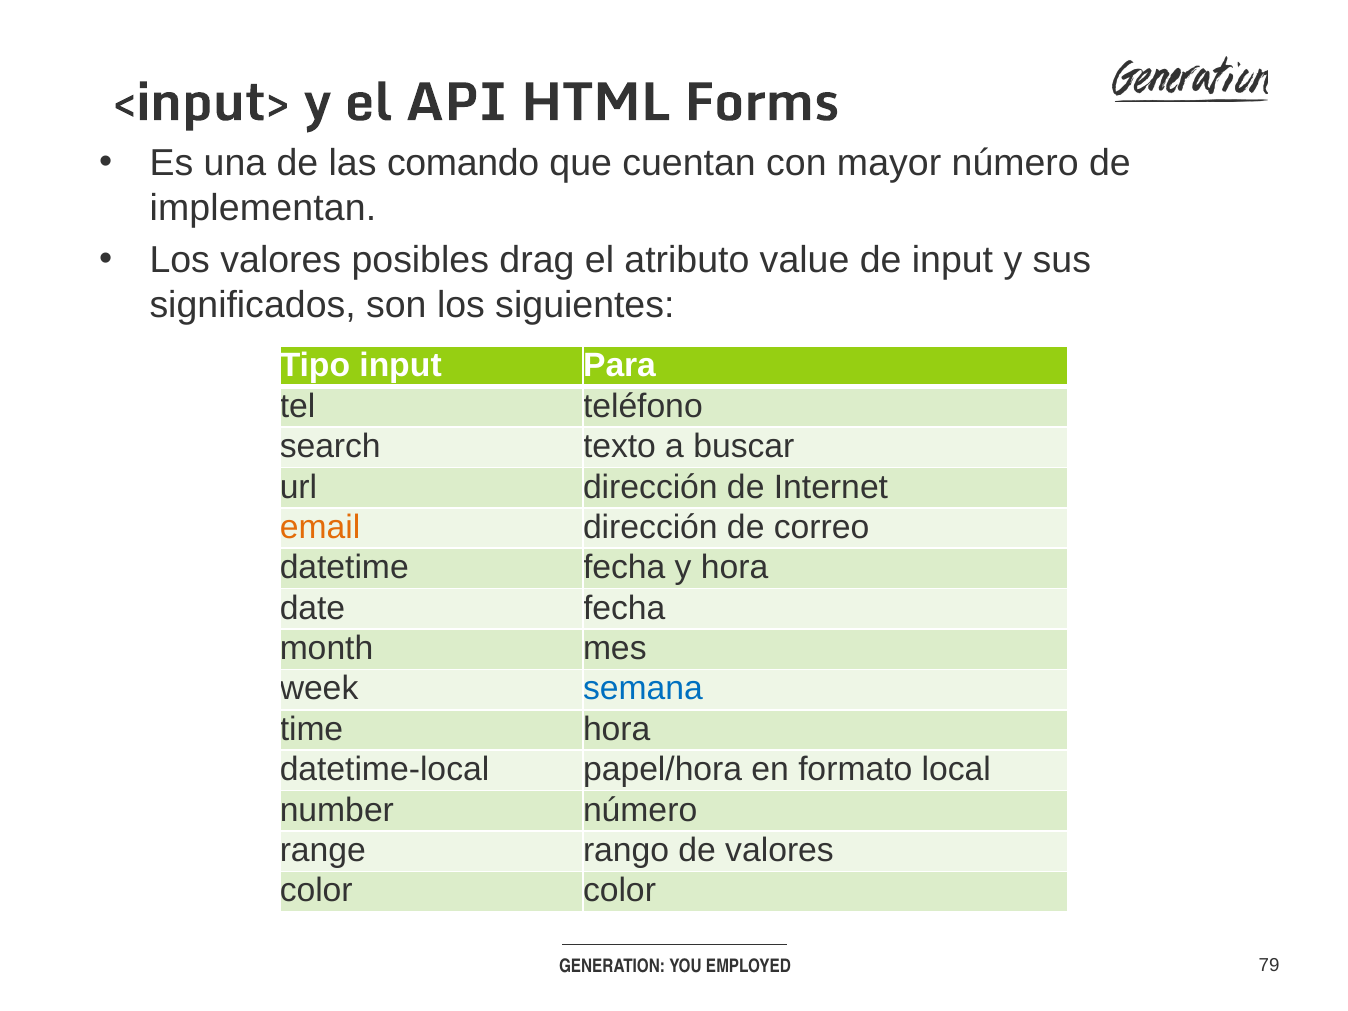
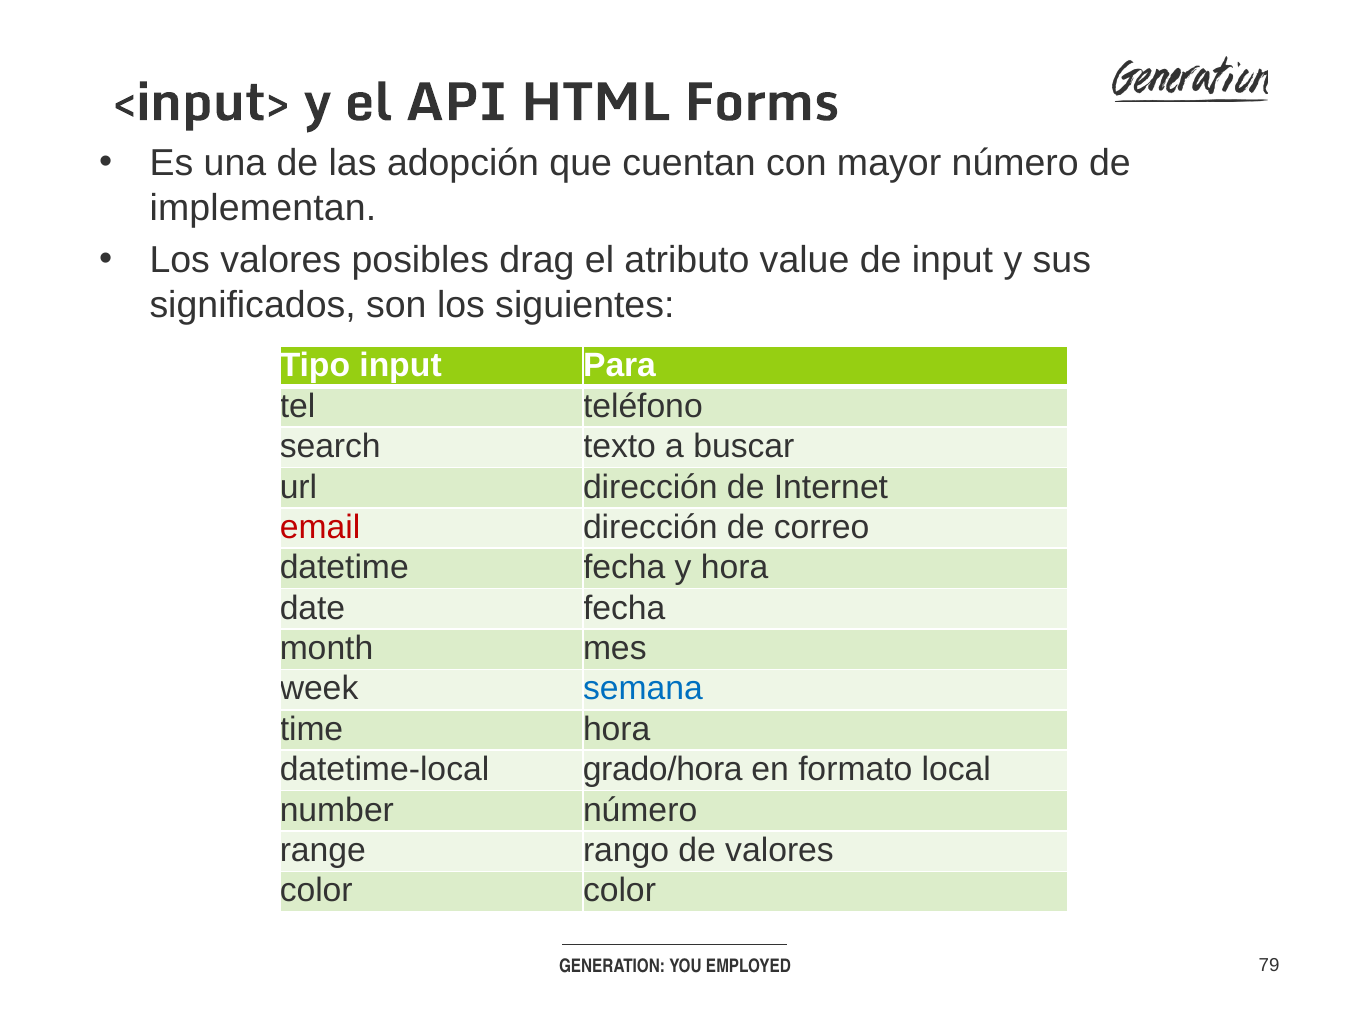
comando: comando -> adopción (463, 163)
email colour: orange -> red (320, 527)
papel/hora: papel/hora -> grado/hora (663, 770)
